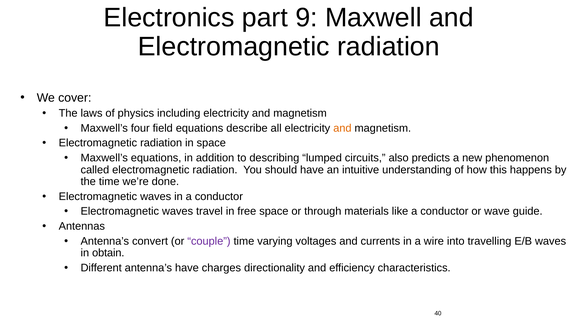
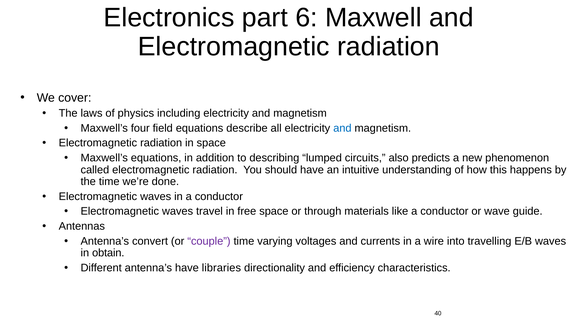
9: 9 -> 6 (307, 18)
and colour: orange -> blue (342, 128)
charges: charges -> libraries (221, 267)
